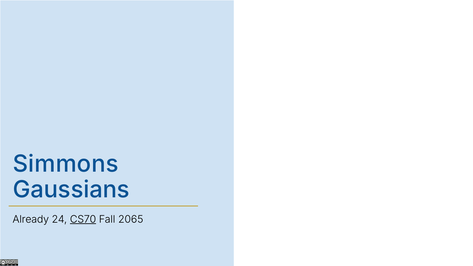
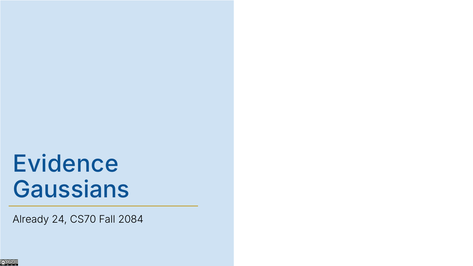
Simmons: Simmons -> Evidence (66, 164)
CS70 underline: present -> none (83, 219)
2065: 2065 -> 2084 (131, 219)
